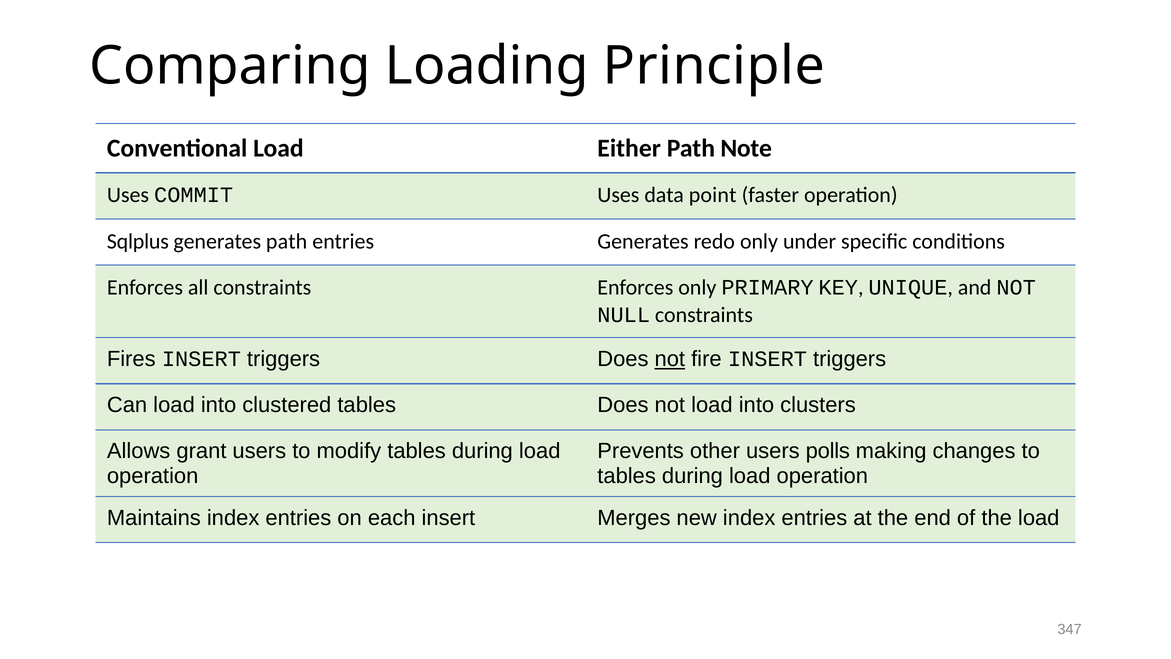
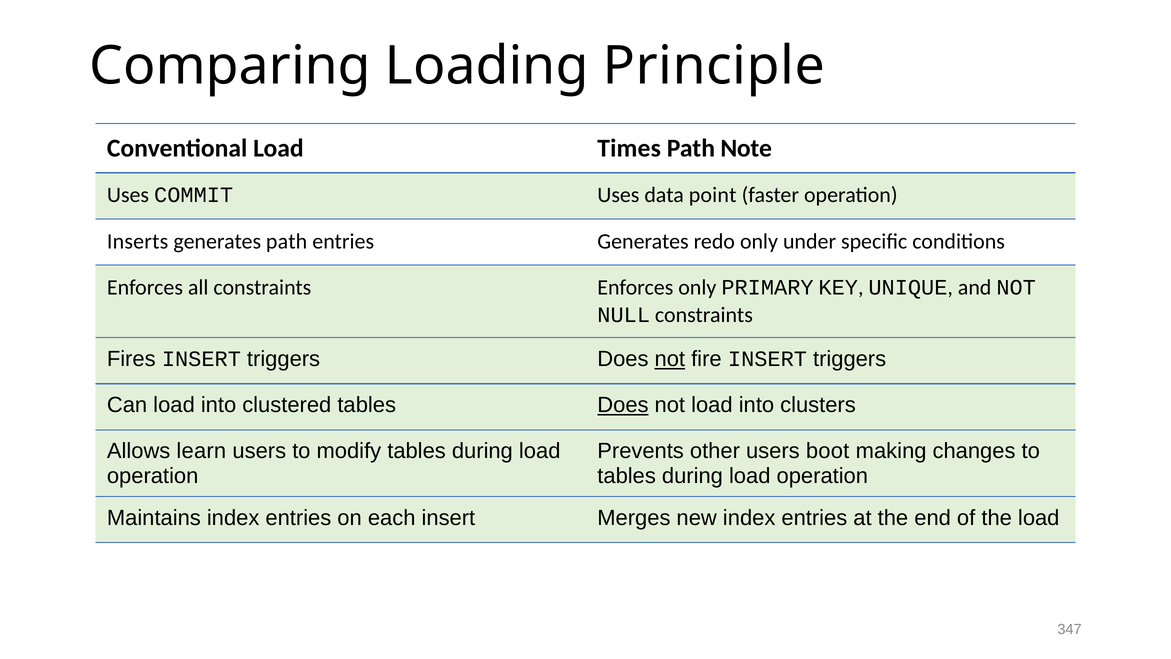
Either: Either -> Times (629, 148)
Sqlplus: Sqlplus -> Inserts (138, 241)
Does underline: none -> present (623, 405)
grant: grant -> learn (201, 451)
polls: polls -> boot (828, 451)
